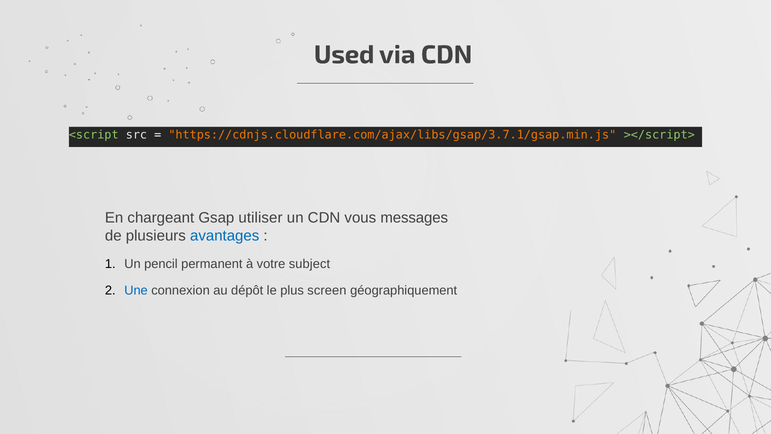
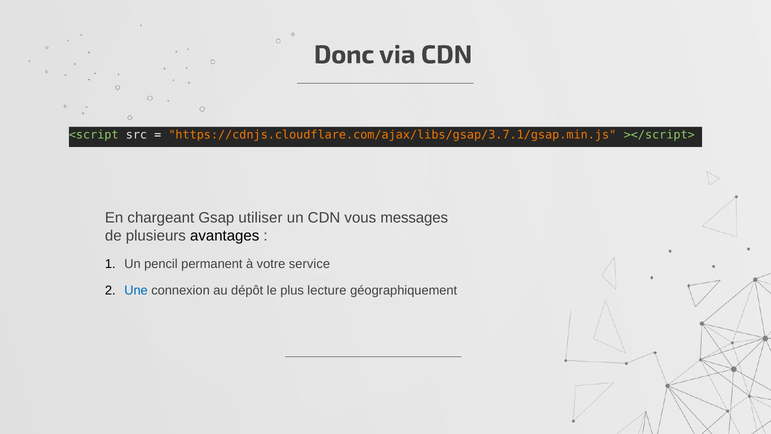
Used: Used -> Donc (344, 55)
avantages colour: blue -> black (225, 236)
subject: subject -> service (309, 264)
screen: screen -> lecture (327, 290)
